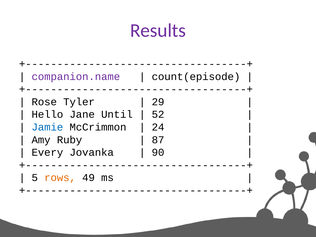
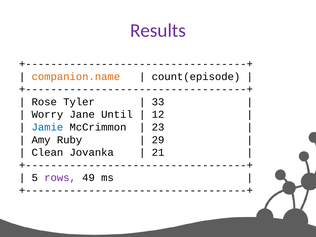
companion.name colour: purple -> orange (76, 77)
29: 29 -> 33 (158, 102)
Hello: Hello -> Worry (47, 114)
52: 52 -> 12 (158, 114)
24: 24 -> 23 (158, 127)
87: 87 -> 29 (158, 140)
Every: Every -> Clean (47, 152)
90: 90 -> 21 (158, 152)
rows colour: orange -> purple (60, 178)
